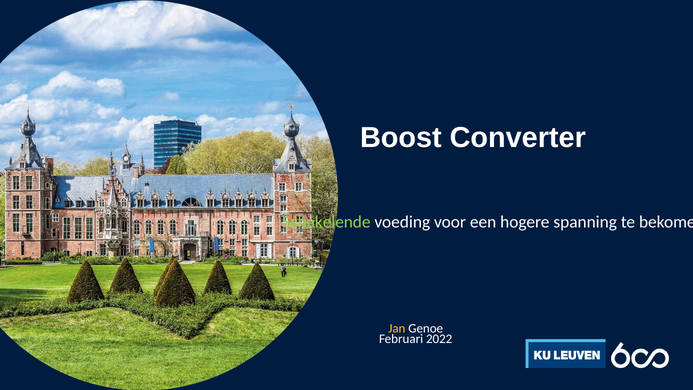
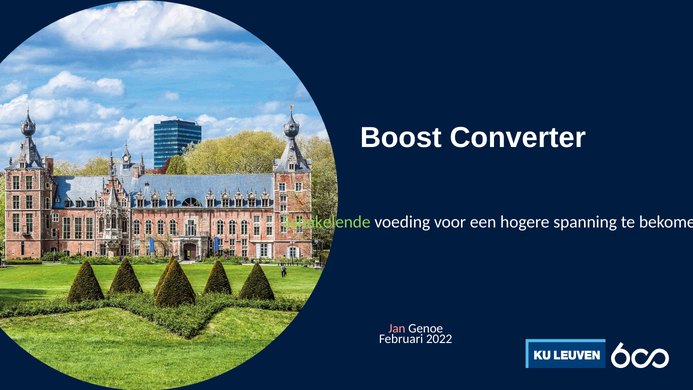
Jan colour: yellow -> pink (397, 328)
